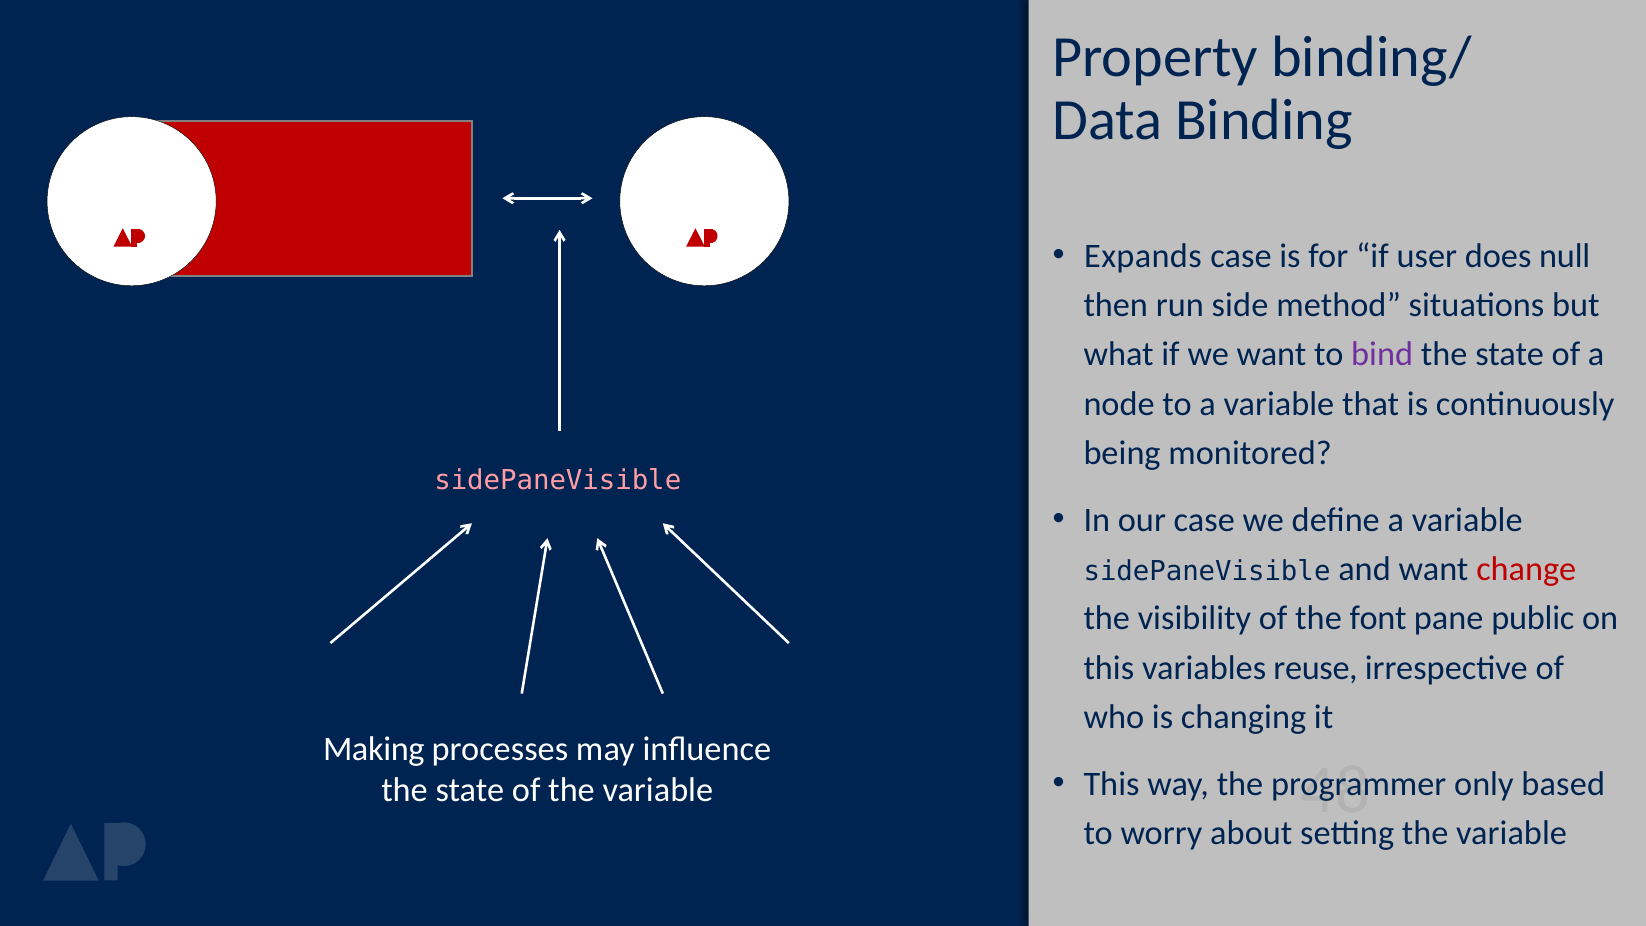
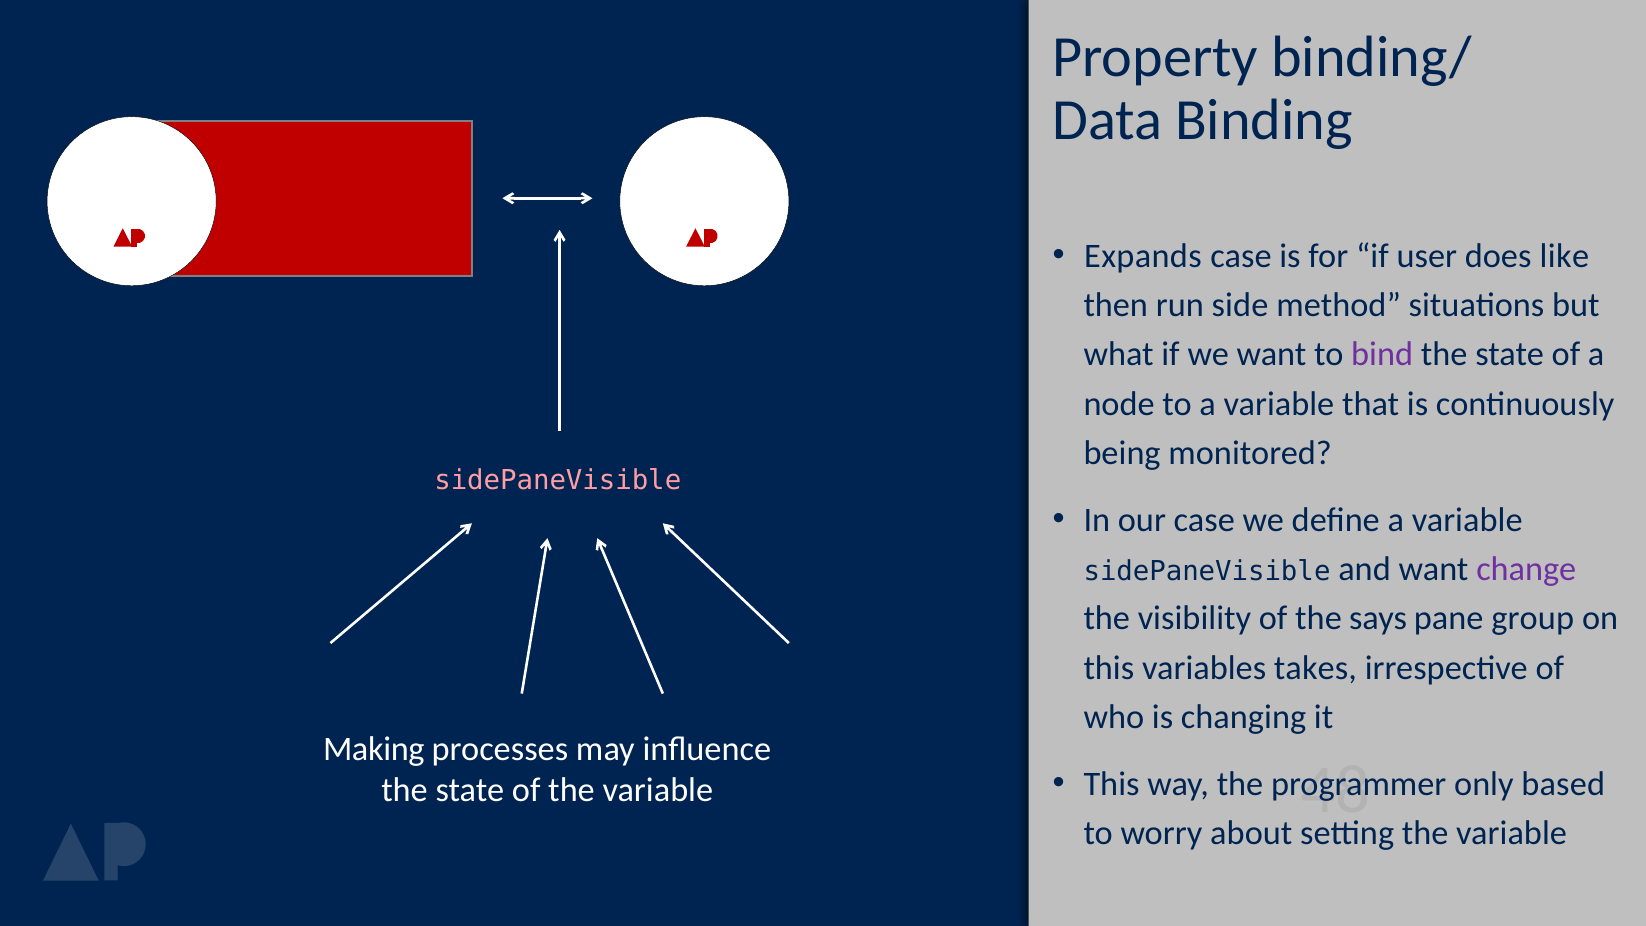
null: null -> like (1564, 256)
change colour: red -> purple (1526, 569)
font: font -> says (1378, 619)
public: public -> group (1533, 619)
reuse: reuse -> takes (1315, 668)
